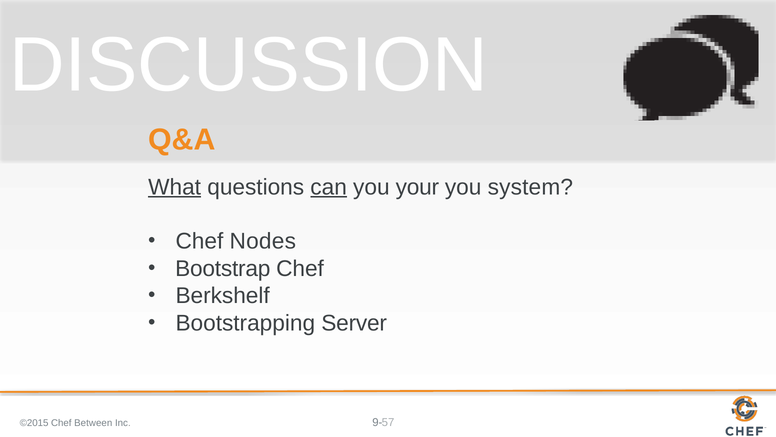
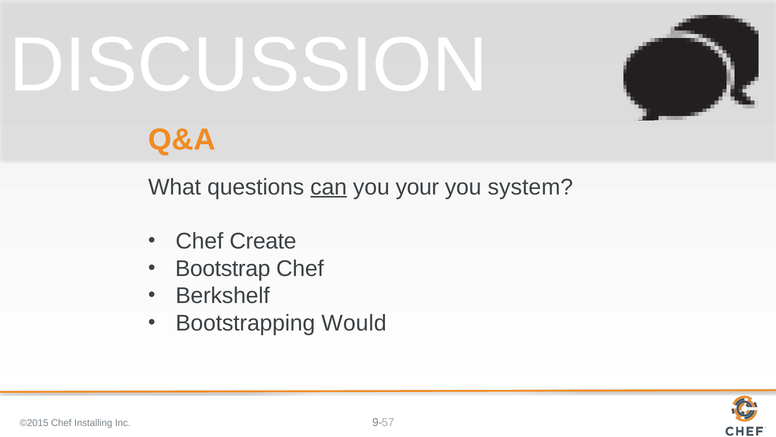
What underline: present -> none (175, 187)
Nodes: Nodes -> Create (263, 241)
Server: Server -> Would (354, 323)
Between: Between -> Installing (93, 422)
